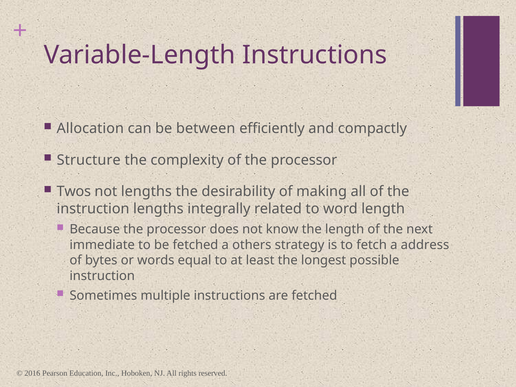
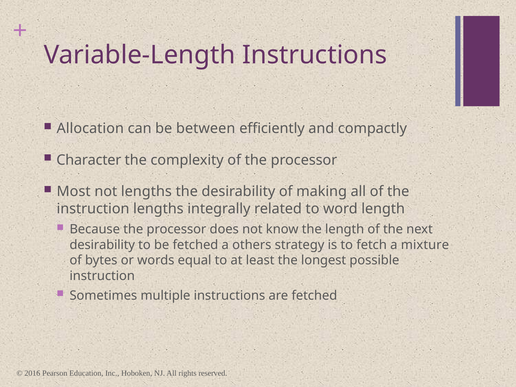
Structure: Structure -> Character (89, 160)
Twos: Twos -> Most (74, 192)
immediate: immediate -> desirability (102, 245)
address: address -> mixture (425, 245)
